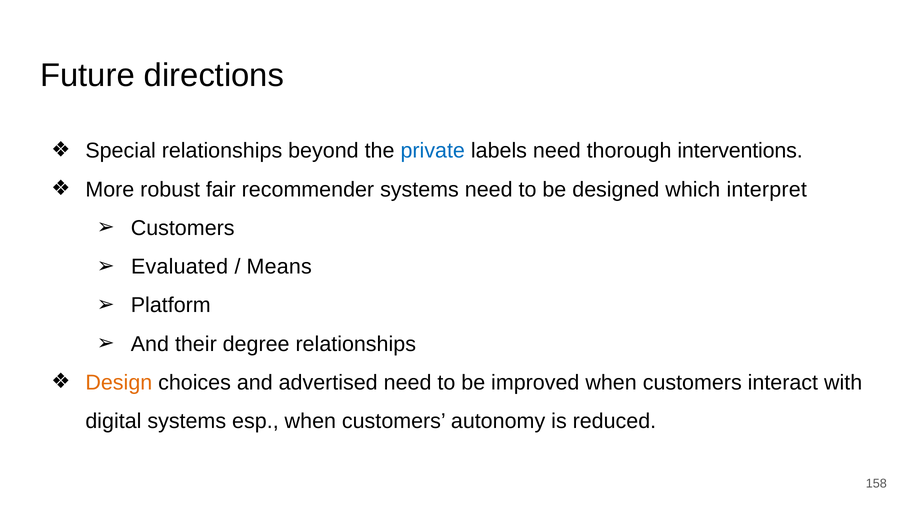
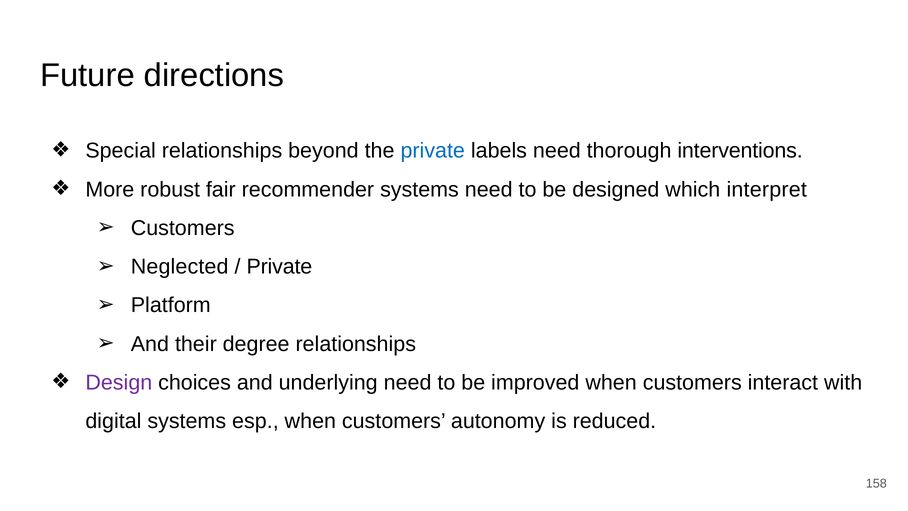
Evaluated: Evaluated -> Neglected (180, 267)
Means: Means -> Private (279, 267)
Design colour: orange -> purple (119, 382)
advertised: advertised -> underlying (328, 382)
